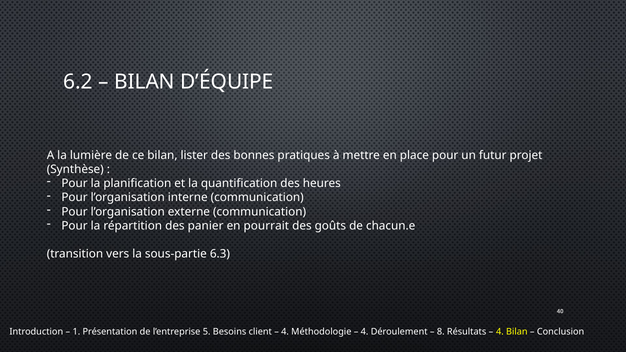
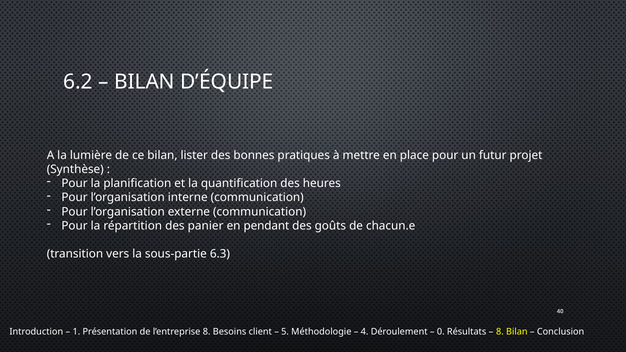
pourrait: pourrait -> pendant (266, 226)
l’entreprise 5: 5 -> 8 (207, 332)
4: 4 -> 5 (285, 332)
8: 8 -> 0 (441, 332)
4: 4 -> 8 (500, 332)
